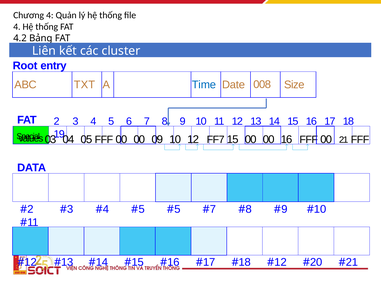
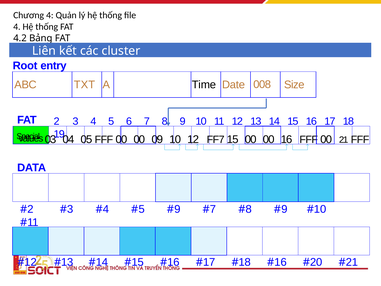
Time colour: blue -> black (204, 85)
5: 5 -> 9 (177, 209)
12: 12 -> 16 (281, 262)
